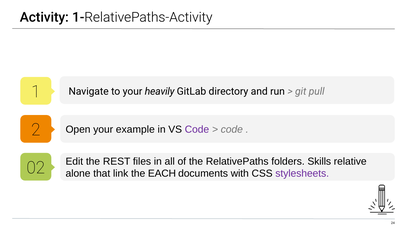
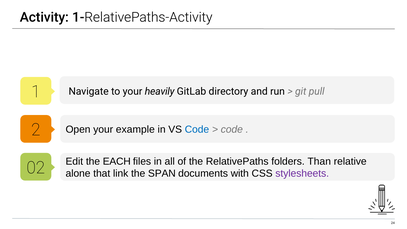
Code colour: purple -> blue (197, 130)
REST: REST -> EACH (117, 161)
Skills: Skills -> Than (319, 161)
EACH: EACH -> SPAN (162, 174)
